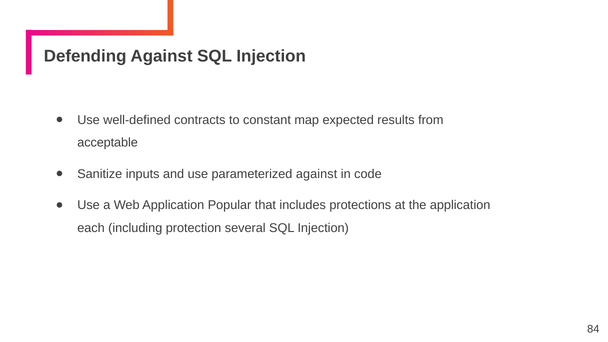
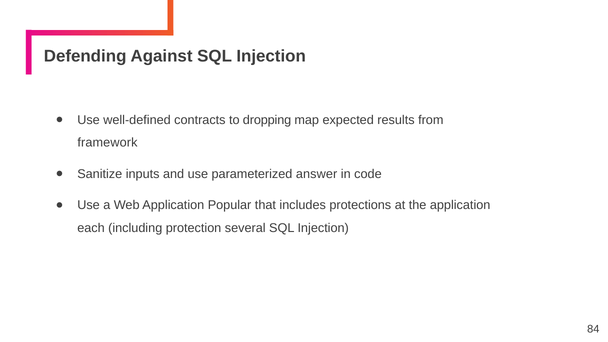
constant: constant -> dropping (267, 120)
acceptable: acceptable -> framework (107, 143)
parameterized against: against -> answer (317, 174)
